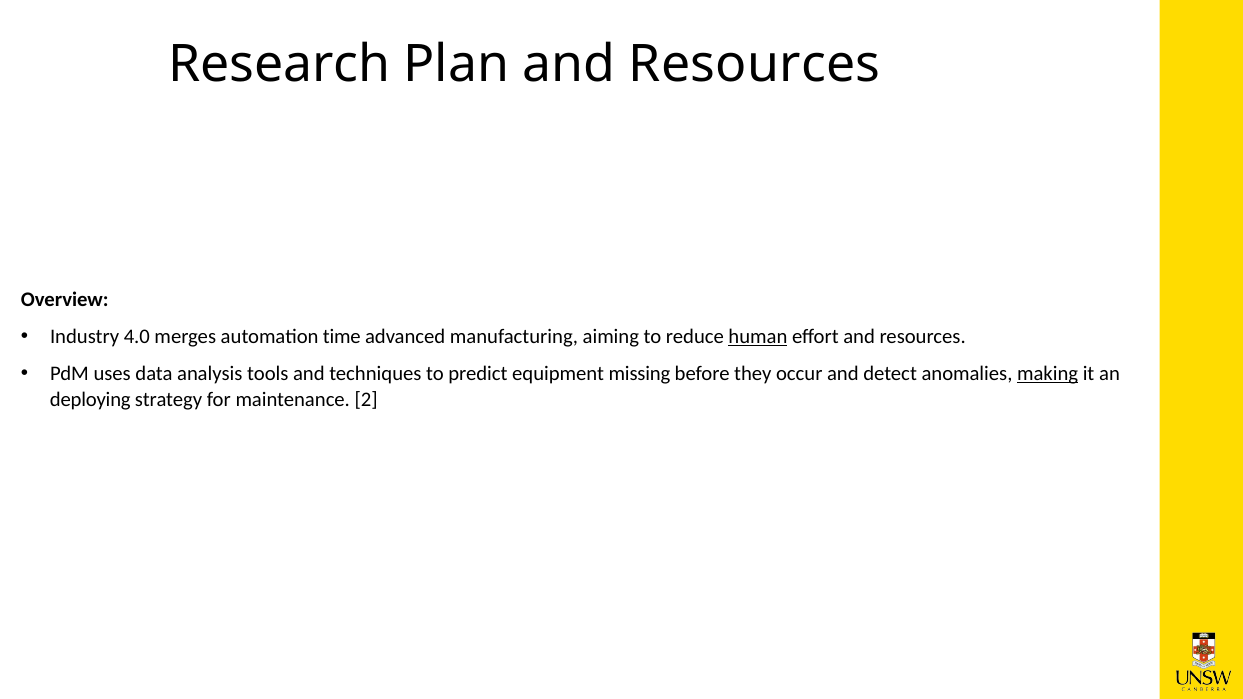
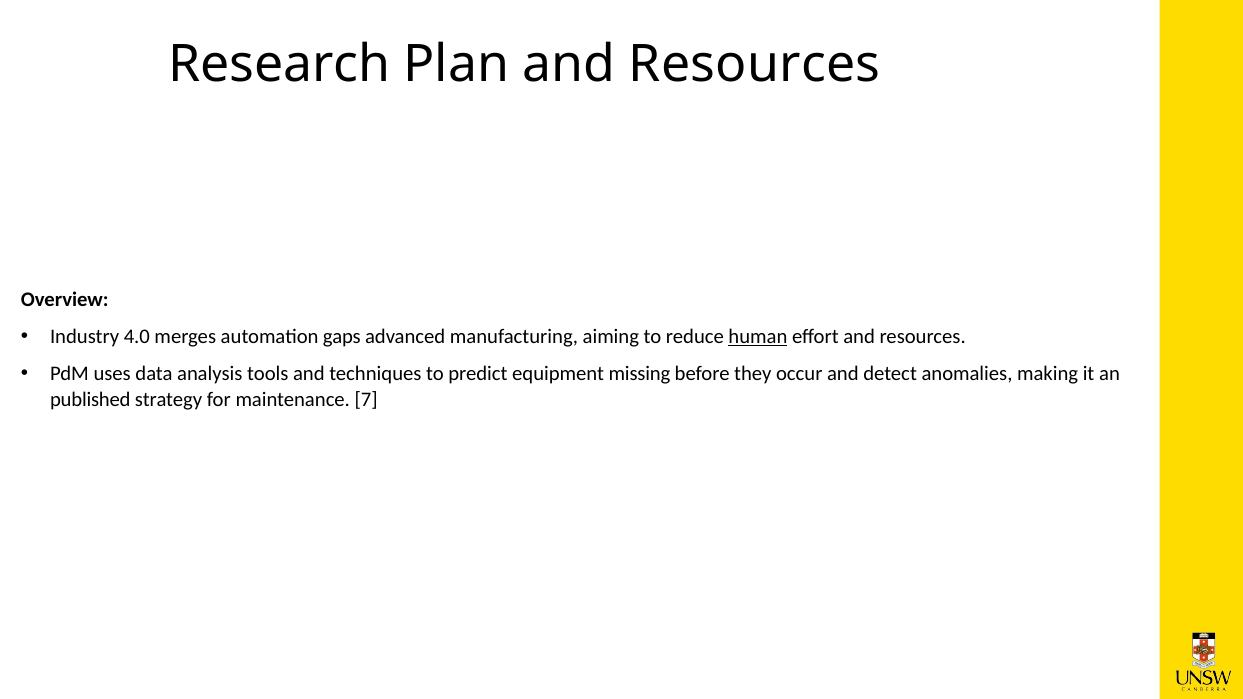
time: time -> gaps (342, 337)
making underline: present -> none (1048, 374)
deploying: deploying -> published (90, 400)
2: 2 -> 7 (366, 400)
